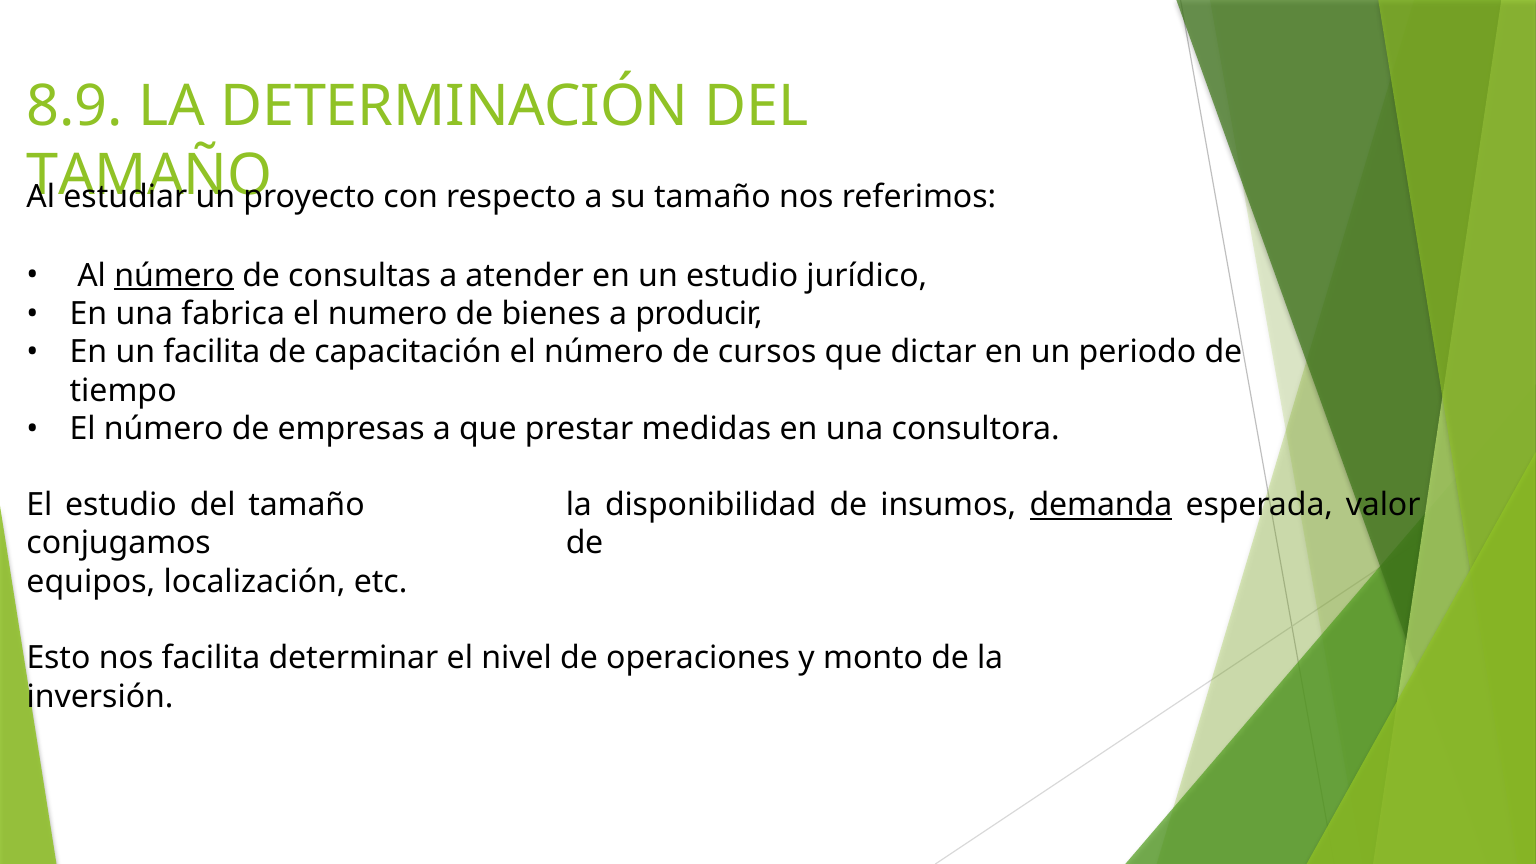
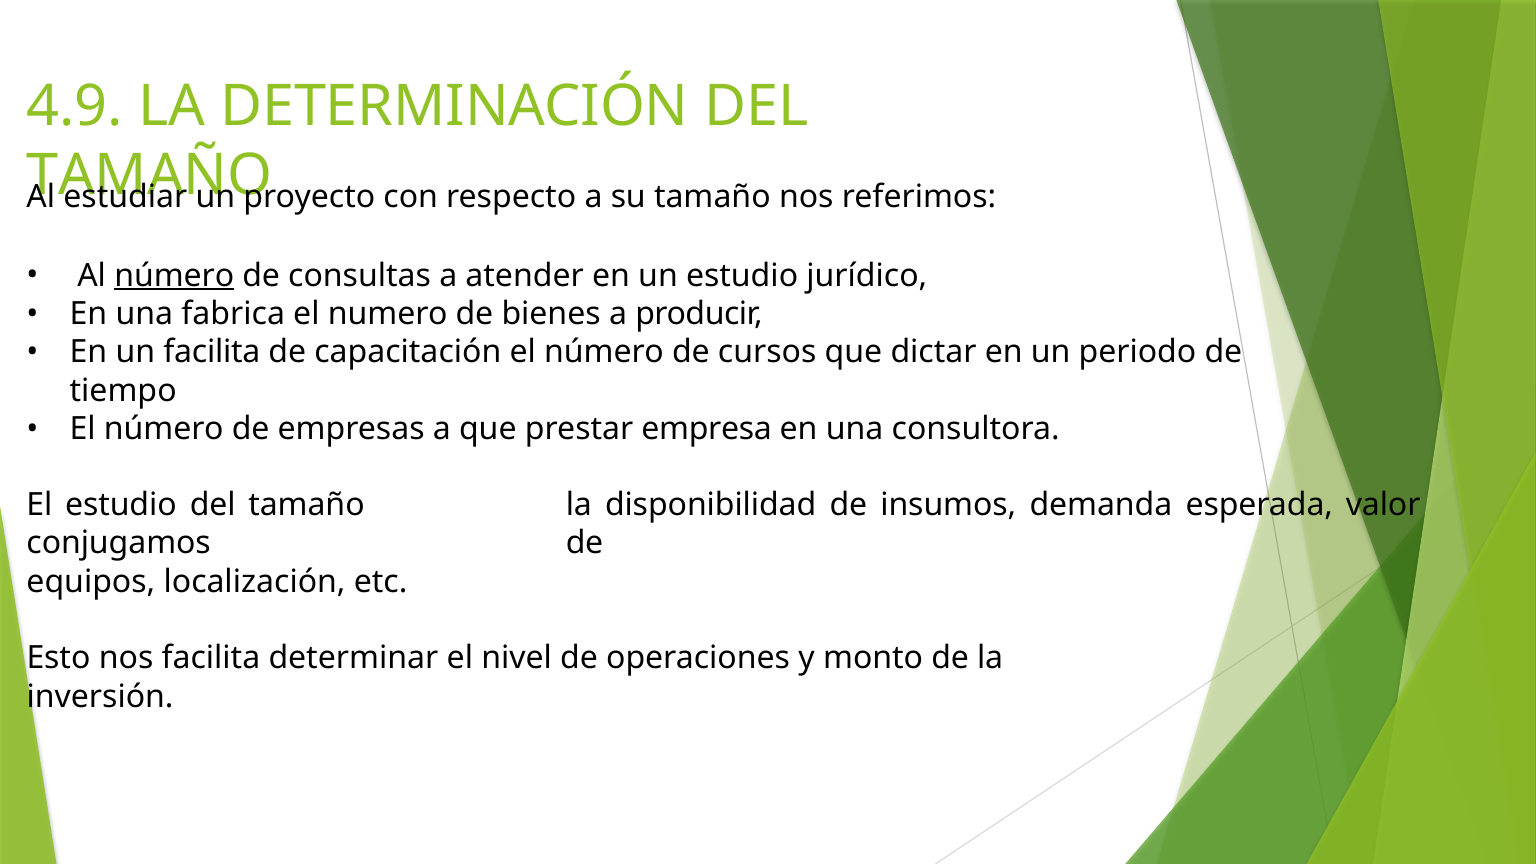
8.9: 8.9 -> 4.9 (75, 106)
medidas: medidas -> empresa (707, 429)
demanda underline: present -> none (1101, 505)
